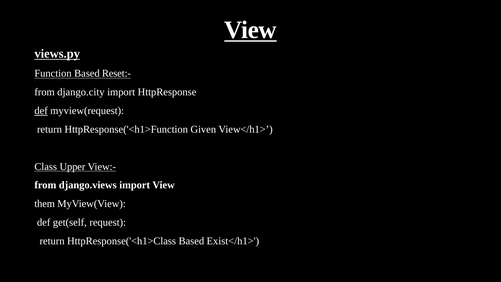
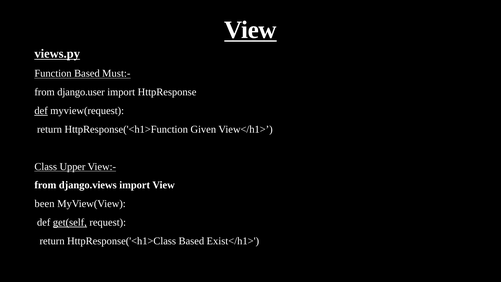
Reset:-: Reset:- -> Must:- (116, 73)
django.city: django.city -> django.user (81, 92)
them: them -> been (45, 204)
get(self underline: none -> present (70, 222)
